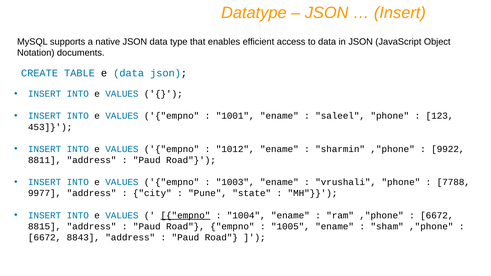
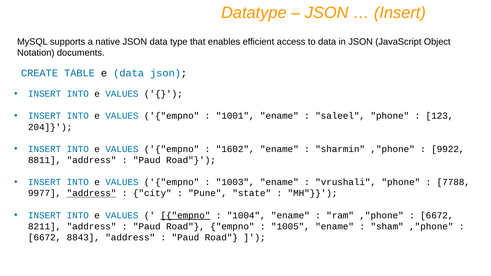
453: 453 -> 204 (50, 127)
1012: 1012 -> 1602 (235, 149)
address underline: none -> present (92, 193)
8815: 8815 -> 8211 (45, 226)
